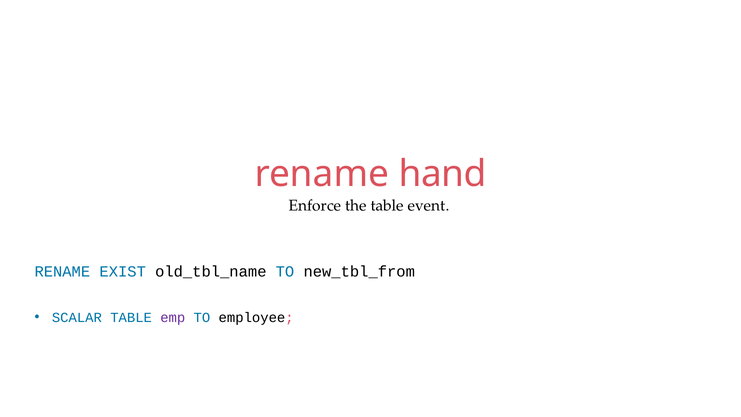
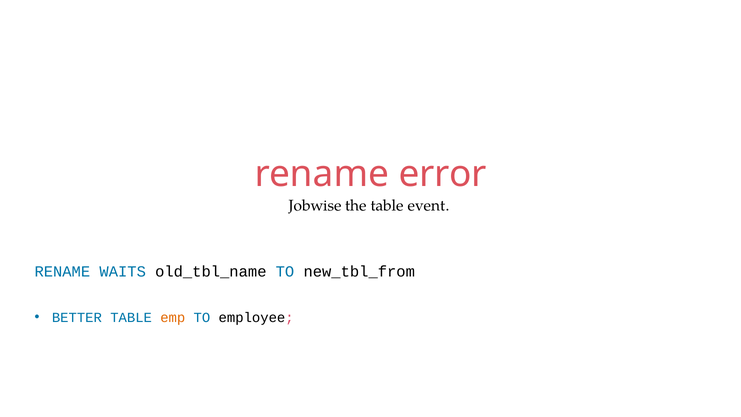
hand: hand -> error (443, 174)
Enforce: Enforce -> Jobwise (315, 205)
EXIST: EXIST -> WAITS (123, 272)
SCALAR: SCALAR -> BETTER (77, 317)
emp colour: purple -> orange (173, 317)
